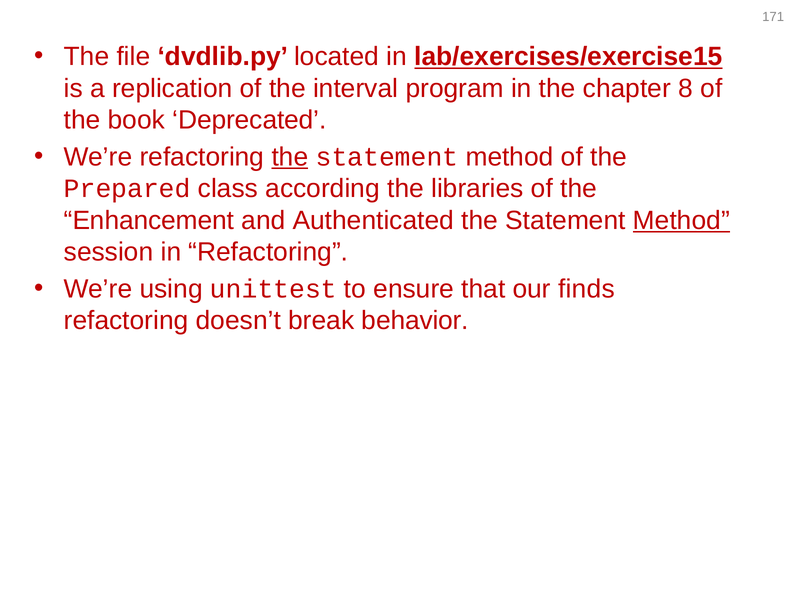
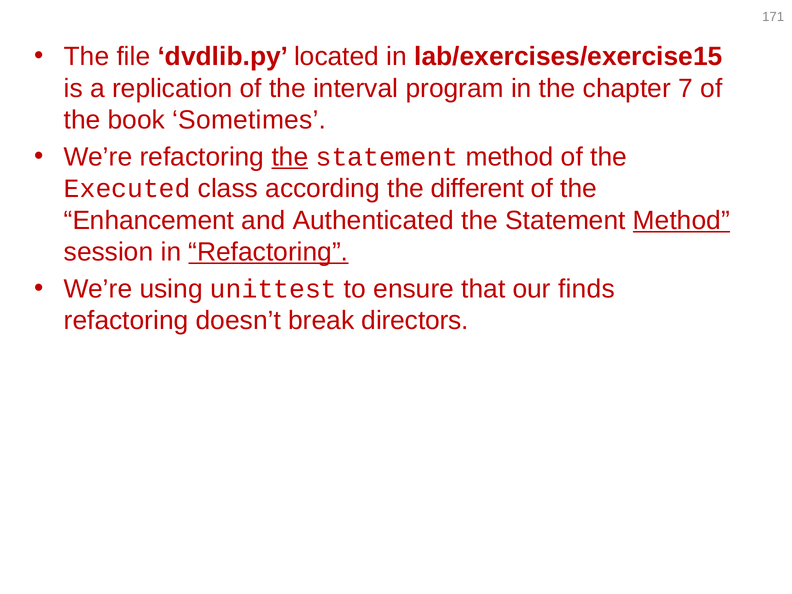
lab/exercises/exercise15 underline: present -> none (568, 57)
8: 8 -> 7 (686, 88)
Deprecated: Deprecated -> Sometimes (249, 120)
Prepared: Prepared -> Executed (127, 189)
libraries: libraries -> different (478, 189)
Refactoring underline: none -> present (268, 252)
behavior: behavior -> directors (415, 321)
